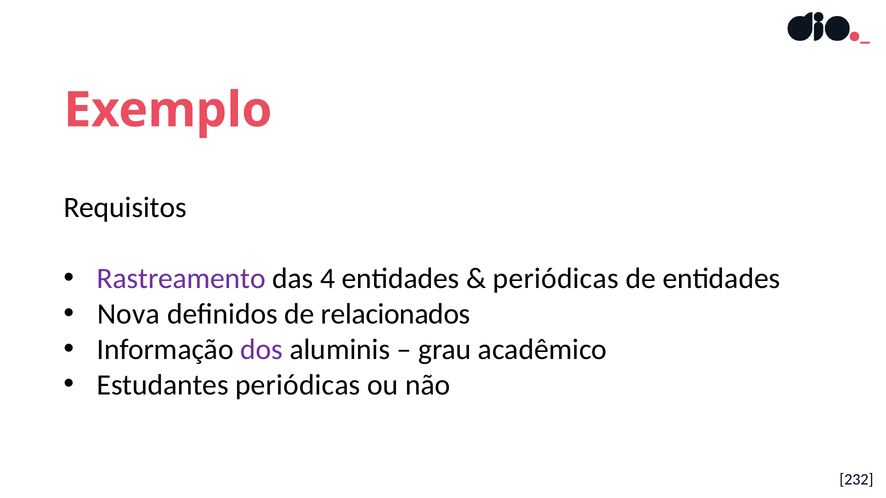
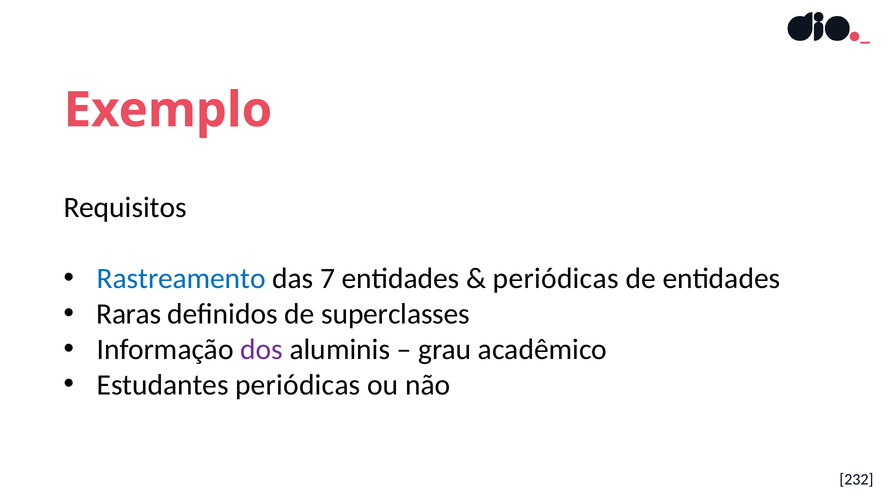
Rastreamento colour: purple -> blue (181, 279)
4: 4 -> 7 (328, 279)
Nova: Nova -> Raras (129, 314)
relacionados: relacionados -> superclasses (396, 314)
